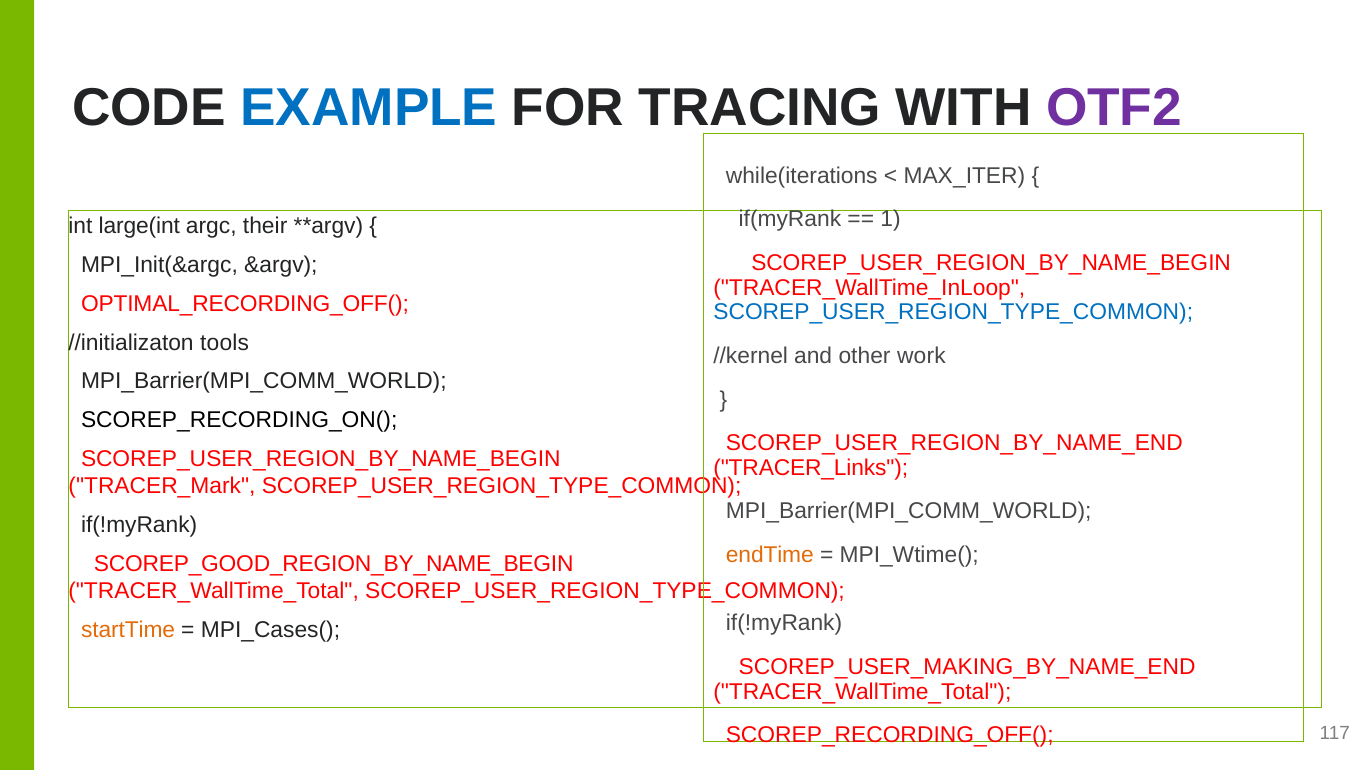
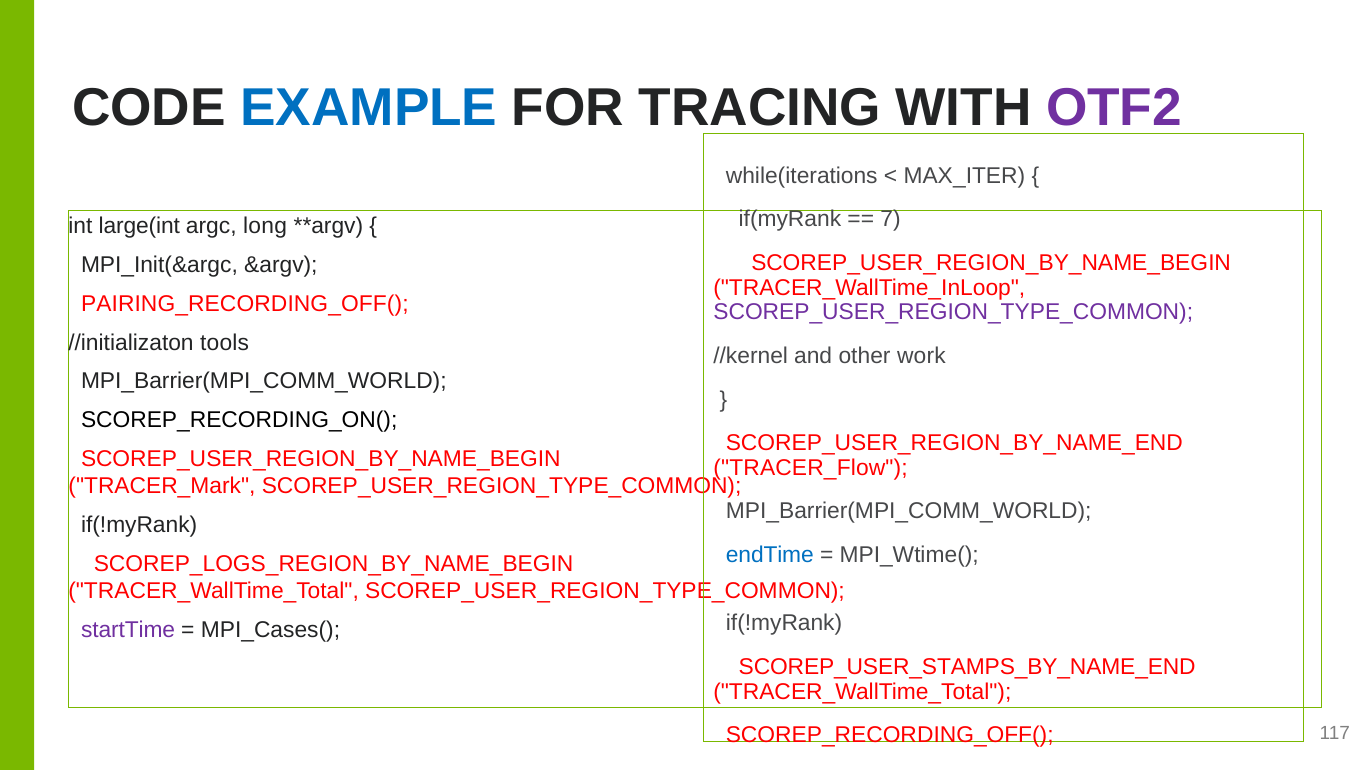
1: 1 -> 7 (891, 219)
their: their -> long (265, 226)
OPTIMAL_RECORDING_OFF(: OPTIMAL_RECORDING_OFF( -> PAIRING_RECORDING_OFF( (245, 304)
SCOREP_USER_REGION_TYPE_COMMON colour: blue -> purple (953, 312)
TRACER_Links: TRACER_Links -> TRACER_Flow (811, 468)
endTime colour: orange -> blue (770, 555)
SCOREP_GOOD_REGION_BY_NAME_BEGIN: SCOREP_GOOD_REGION_BY_NAME_BEGIN -> SCOREP_LOGS_REGION_BY_NAME_BEGIN (334, 564)
startTime colour: orange -> purple (128, 630)
SCOREP_USER_MAKING_BY_NAME_END: SCOREP_USER_MAKING_BY_NAME_END -> SCOREP_USER_STAMPS_BY_NAME_END (967, 667)
